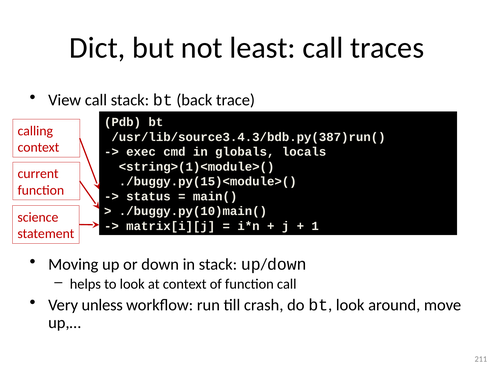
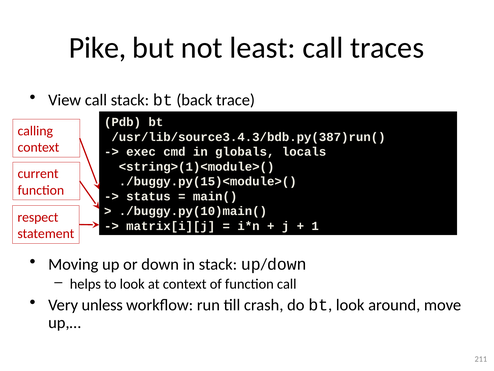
Dict: Dict -> Pike (98, 48)
science: science -> respect (38, 217)
